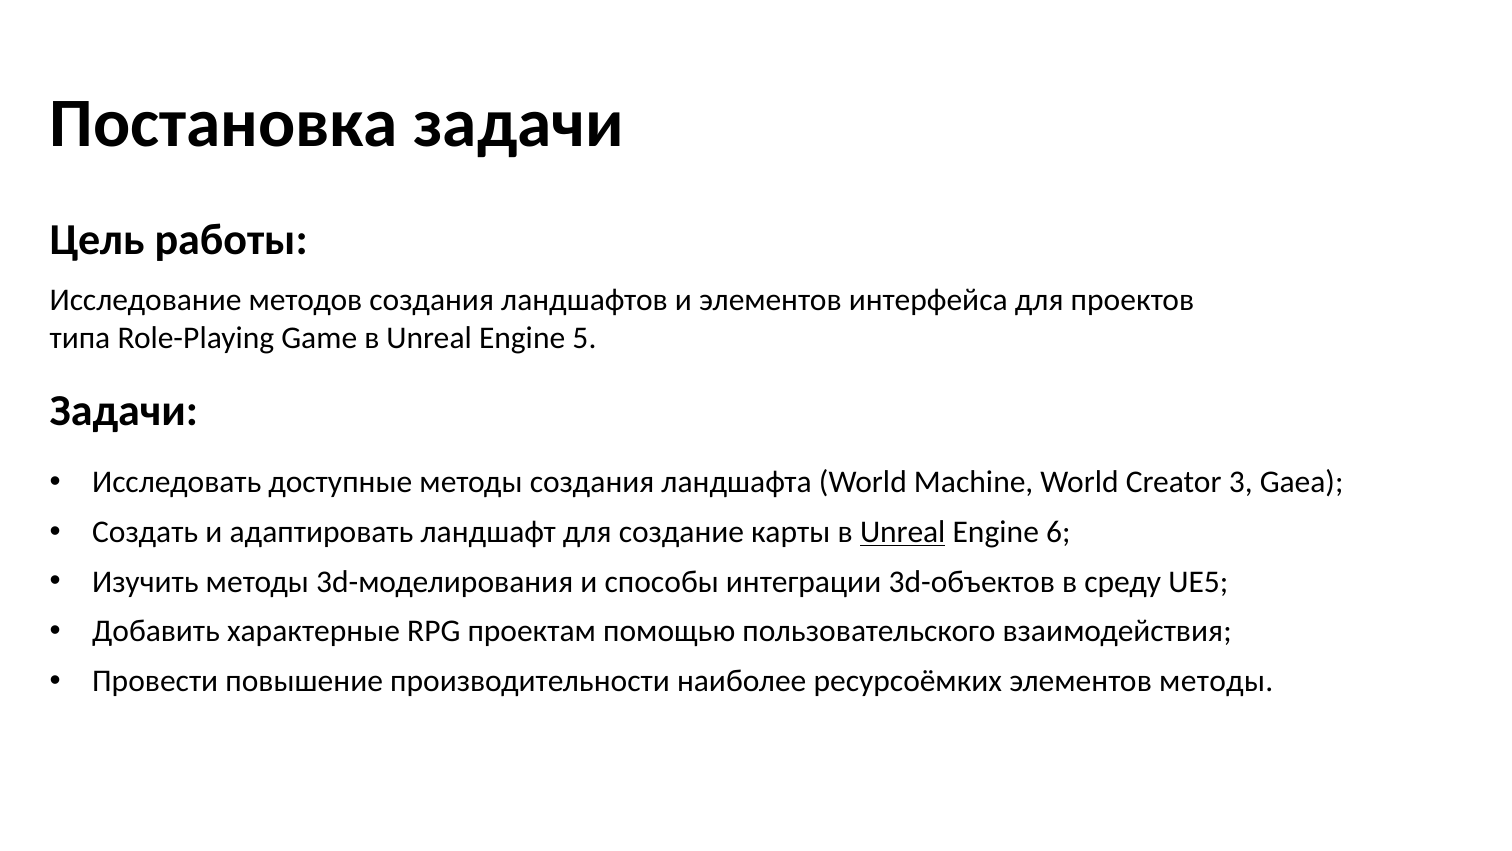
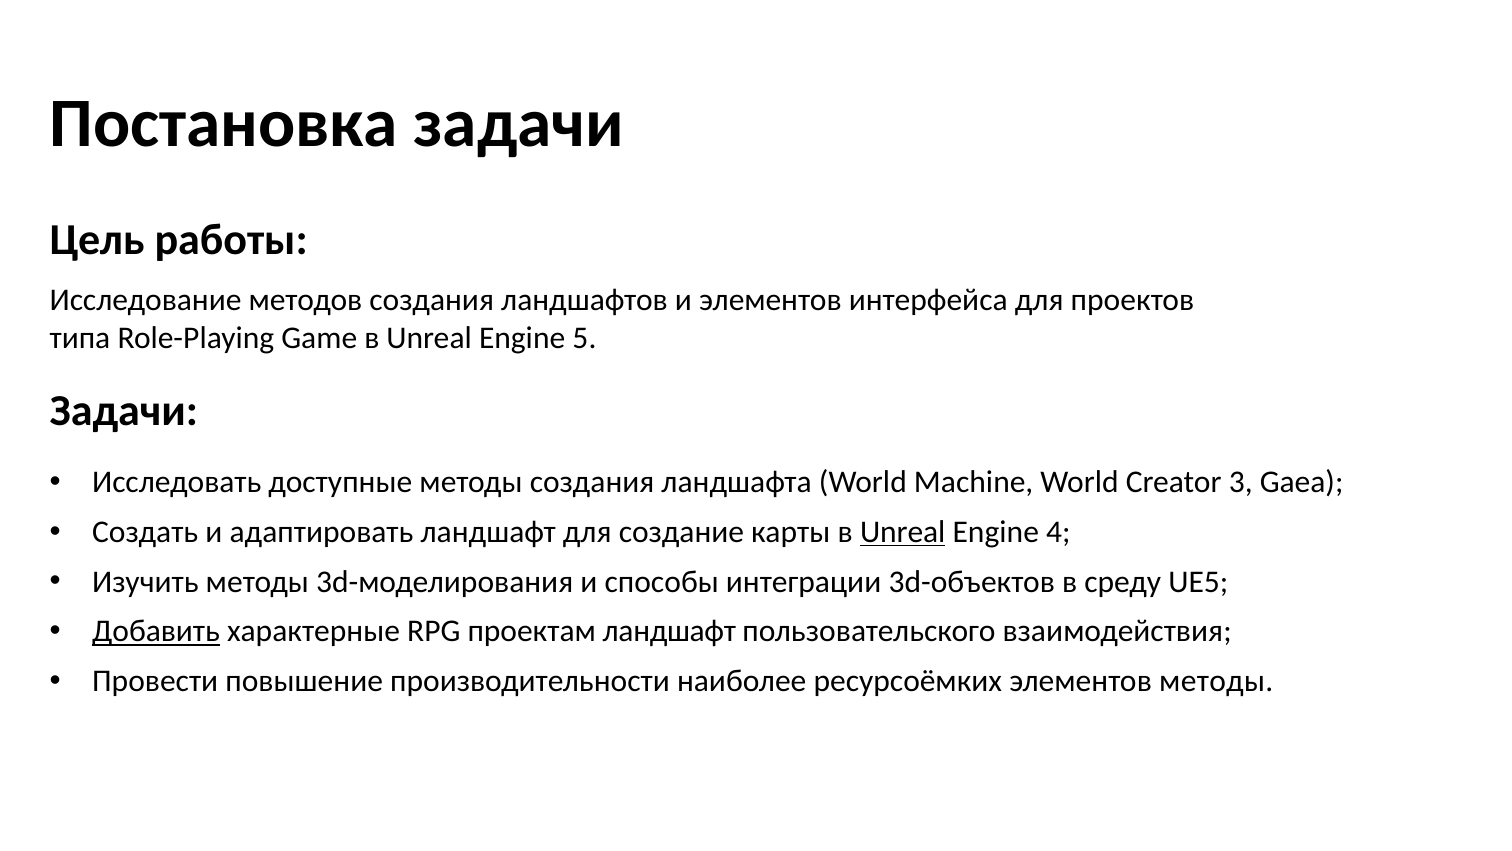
6: 6 -> 4 (1058, 532)
Добавить underline: none -> present (156, 631)
проектам помощью: помощью -> ландшафт (669, 631)
